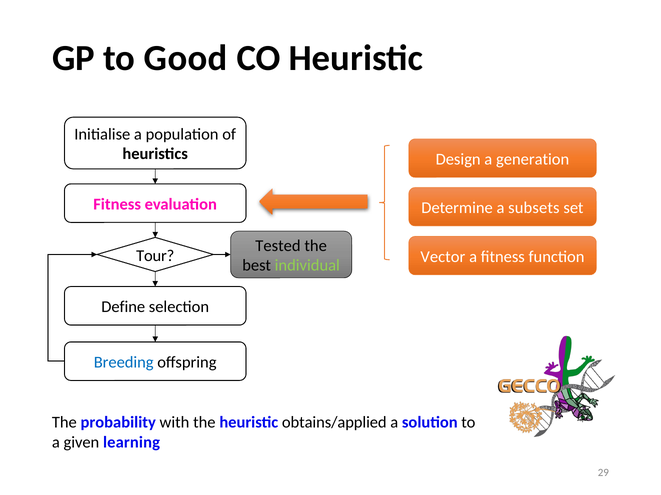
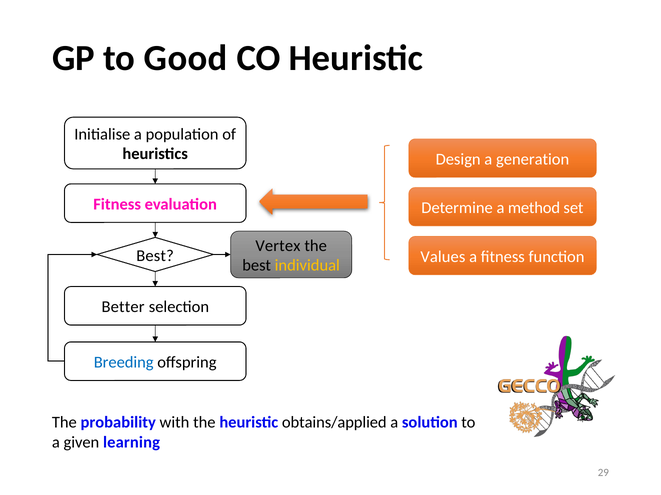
subsets: subsets -> method (534, 208)
Tested: Tested -> Vertex (278, 246)
Tour: Tour -> Best (155, 256)
Vector: Vector -> Values (443, 257)
individual colour: light green -> yellow (307, 266)
Define: Define -> Better (123, 307)
